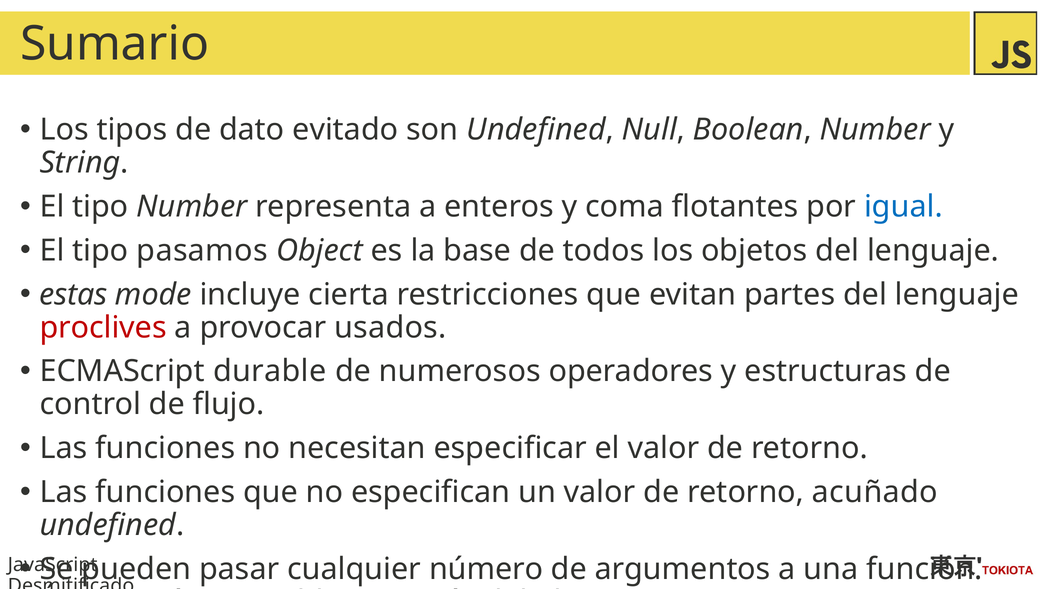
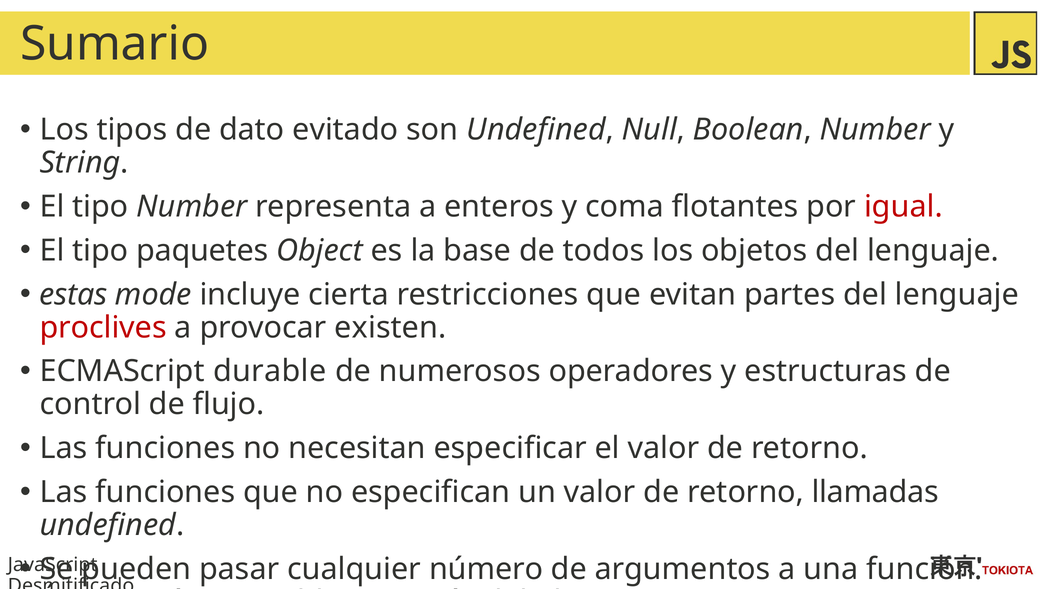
igual colour: blue -> red (903, 207)
pasamos: pasamos -> paquetes (202, 251)
usados: usados -> existen (390, 328)
acuñado: acuñado -> llamadas (875, 493)
